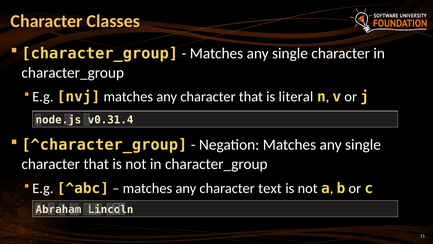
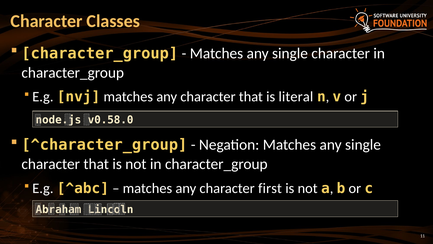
v0.31.4: v0.31.4 -> v0.58.0 (111, 120)
text: text -> first (270, 188)
